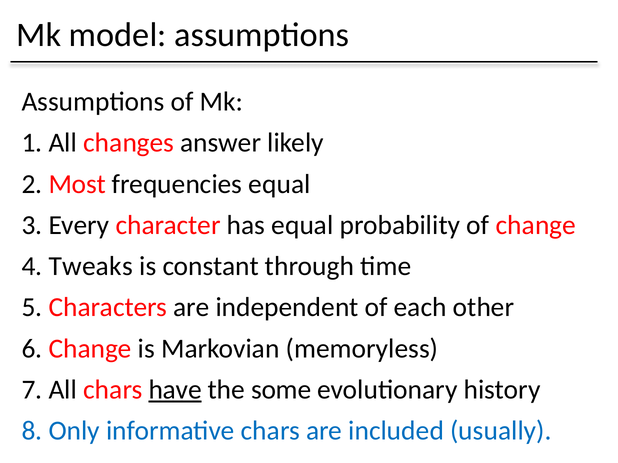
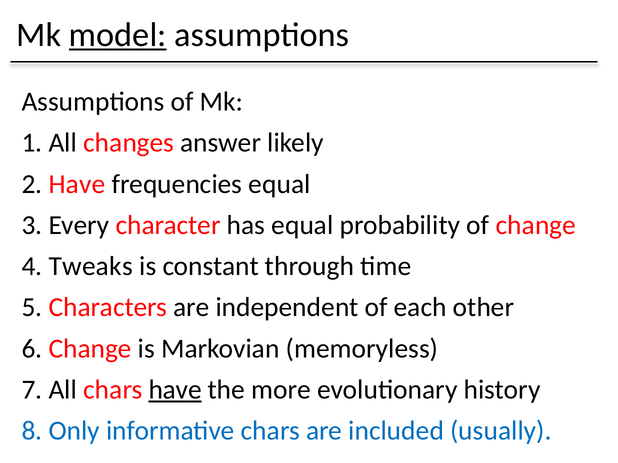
model underline: none -> present (118, 35)
2 Most: Most -> Have (77, 184)
some: some -> more (281, 390)
